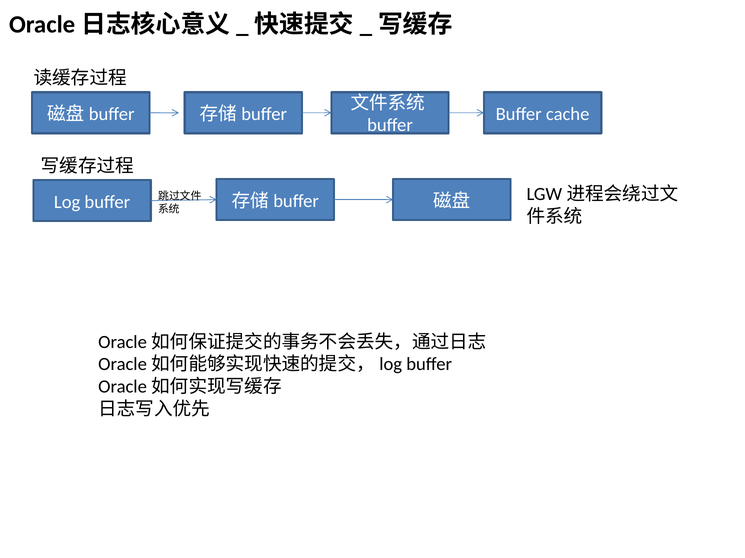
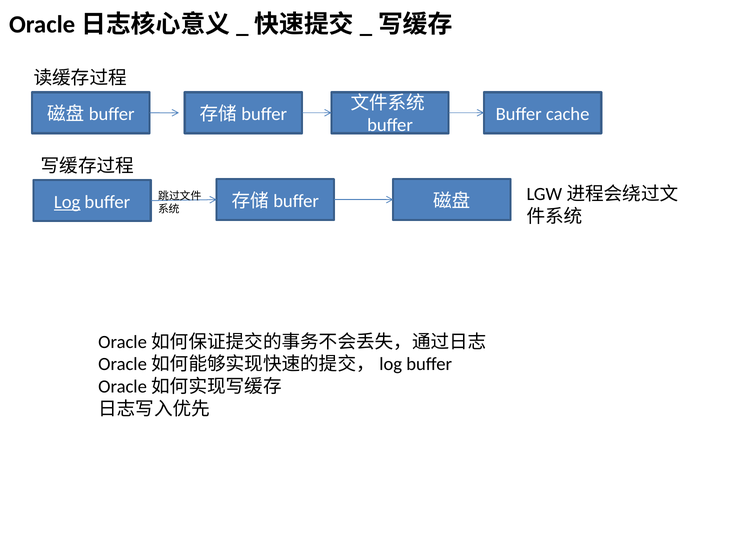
Log underline: none -> present (67, 202)
